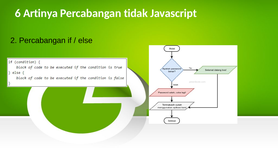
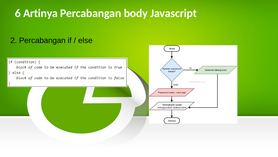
tidak: tidak -> body (136, 13)
